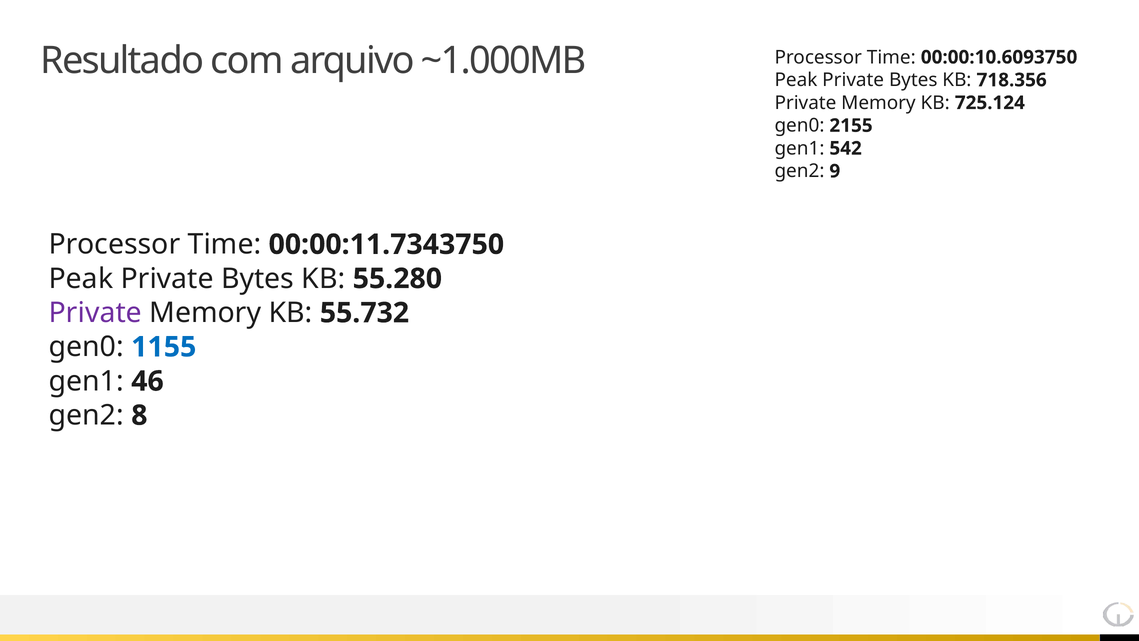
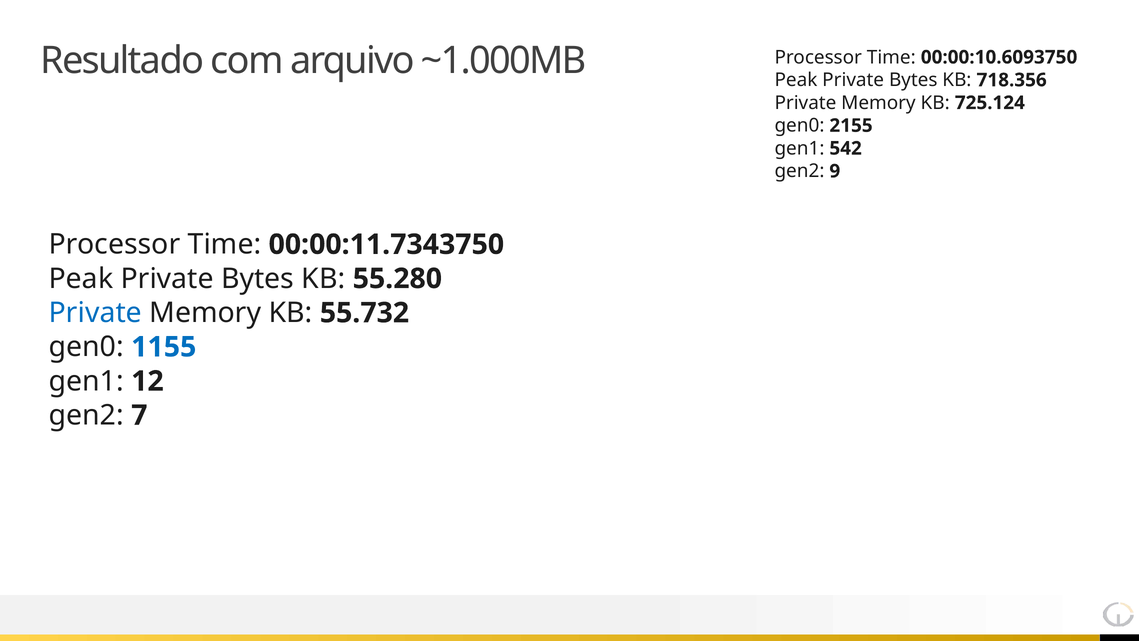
Private colour: purple -> blue (95, 313)
46: 46 -> 12 (147, 381)
8: 8 -> 7 (139, 415)
